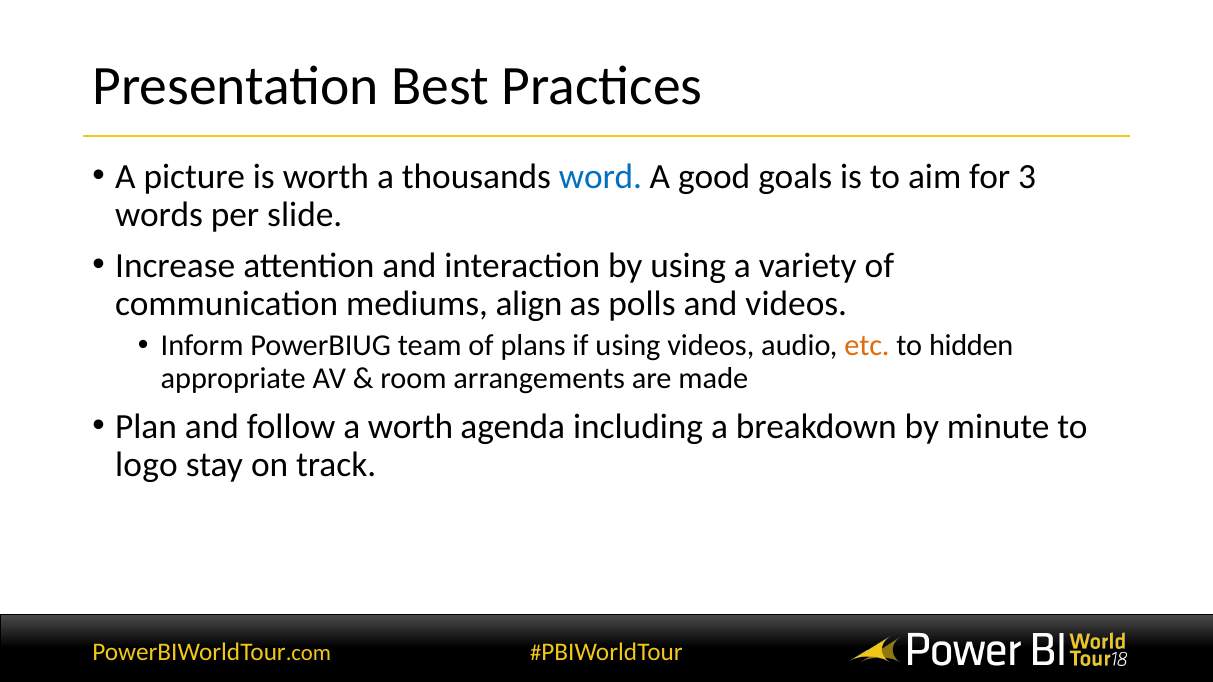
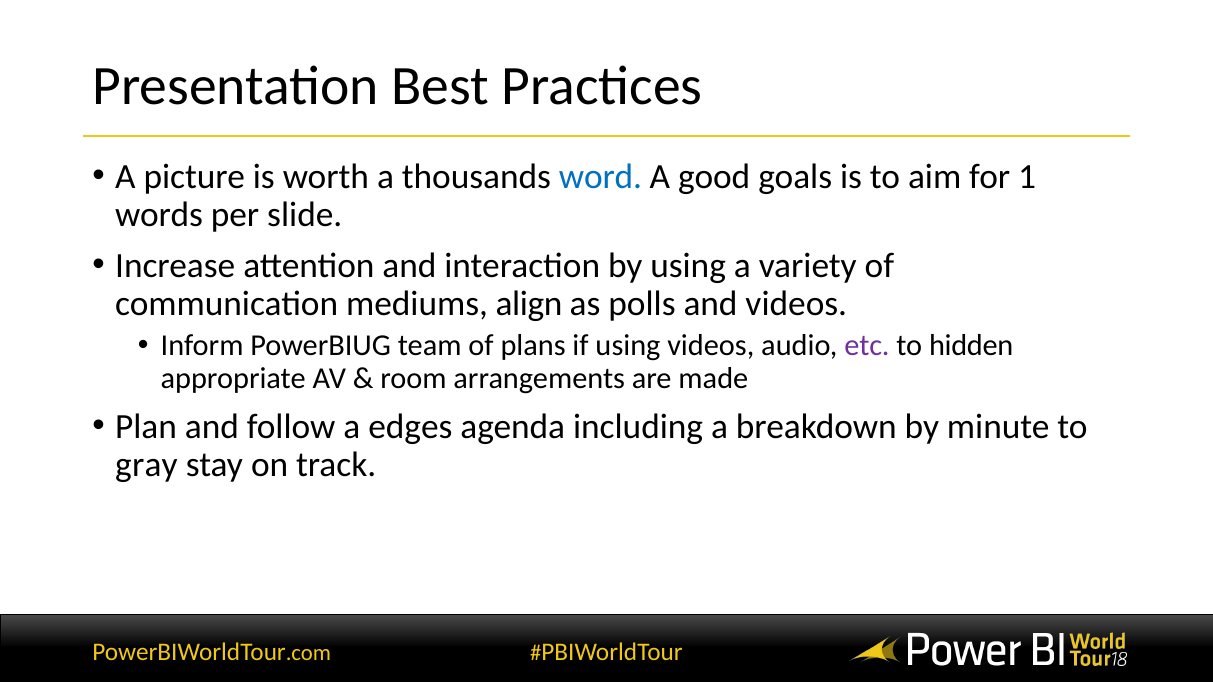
3: 3 -> 1 (1027, 177)
etc colour: orange -> purple (867, 346)
a worth: worth -> edges (410, 427)
logo: logo -> gray (146, 465)
